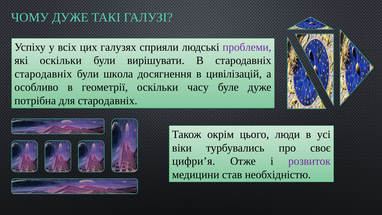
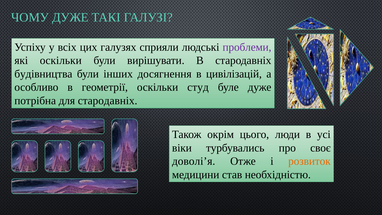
стародавніх: стародавніх -> будівництва (43, 74)
школа: школа -> інших (118, 74)
часу: часу -> студ (198, 87)
цифри’я: цифри’я -> доволі’я (194, 161)
розвиток colour: purple -> orange (309, 161)
